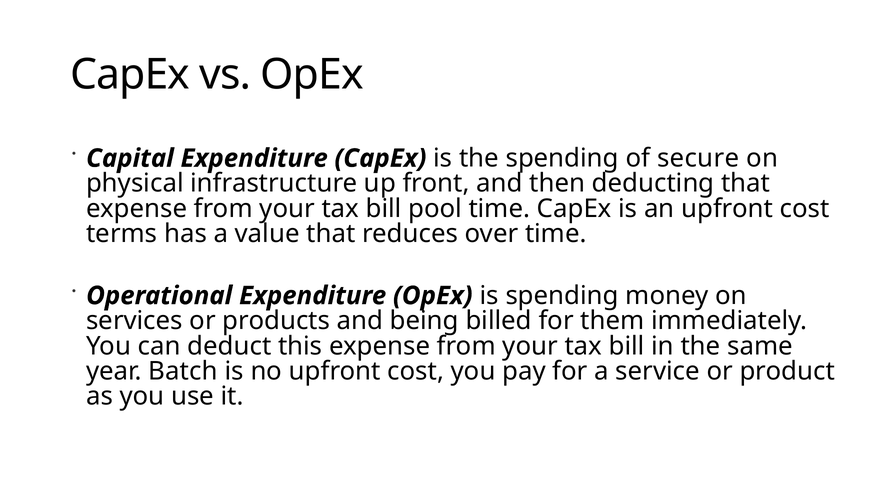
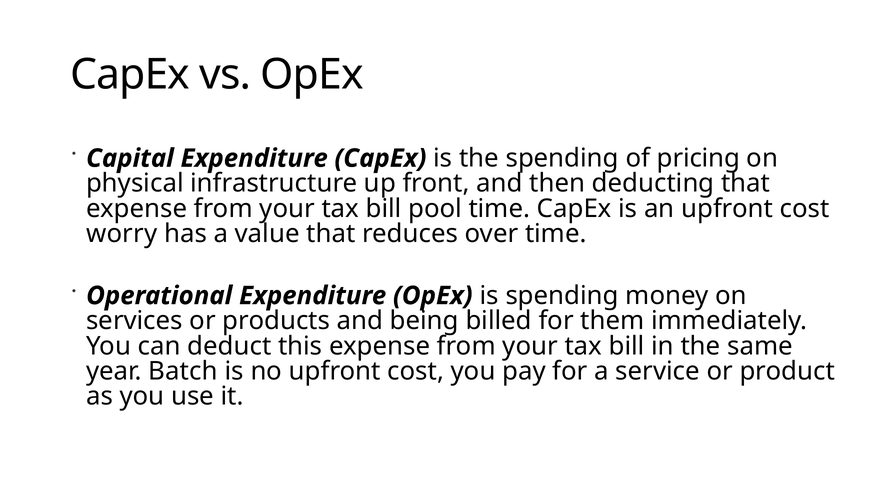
secure: secure -> pricing (698, 158)
terms: terms -> worry (122, 233)
